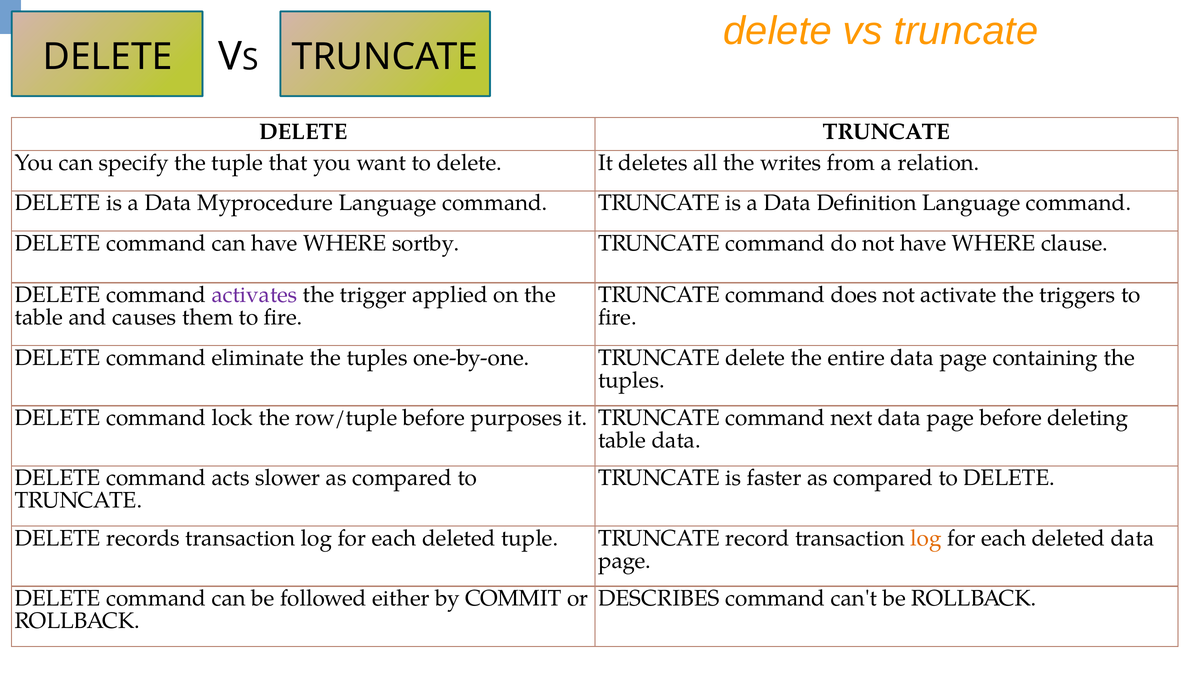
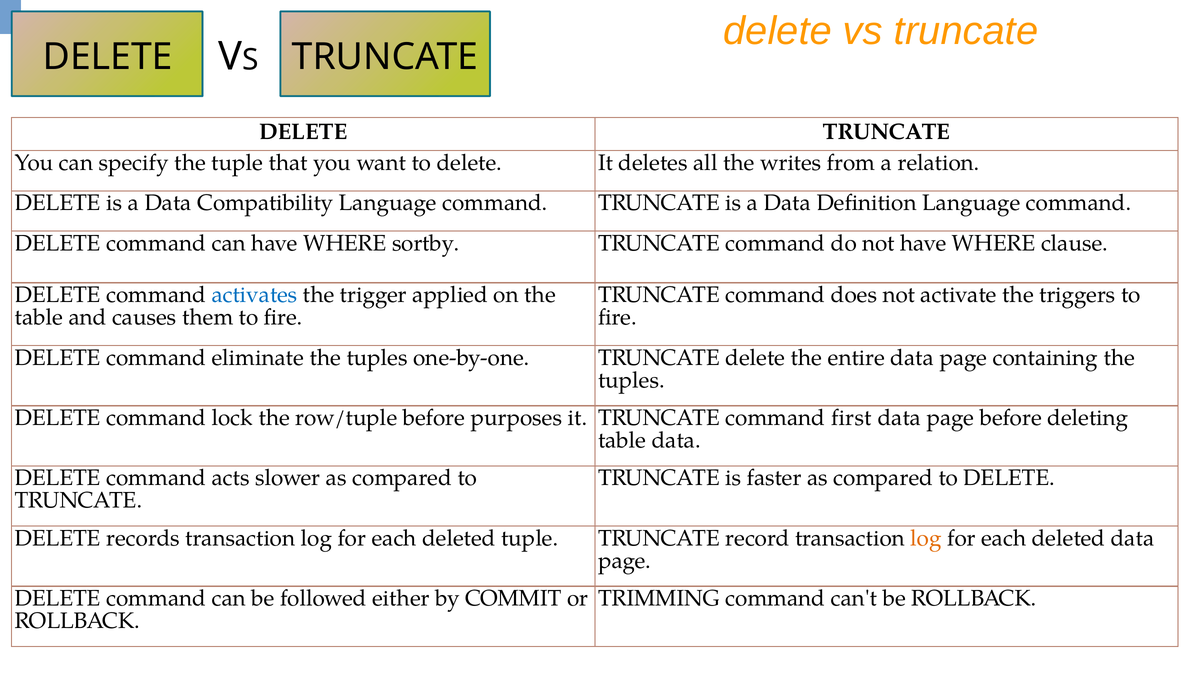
Myprocedure: Myprocedure -> Compatibility (265, 203)
activates colour: purple -> blue (255, 295)
next: next -> first (851, 418)
DESCRIBES: DESCRIBES -> TRIMMING (659, 599)
